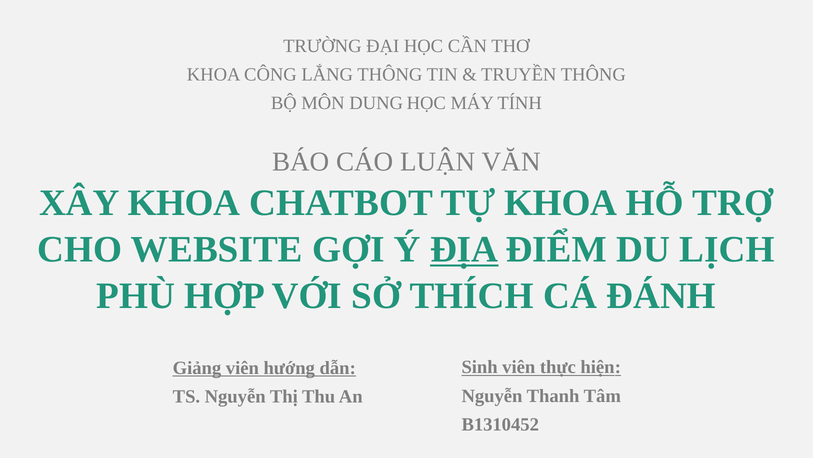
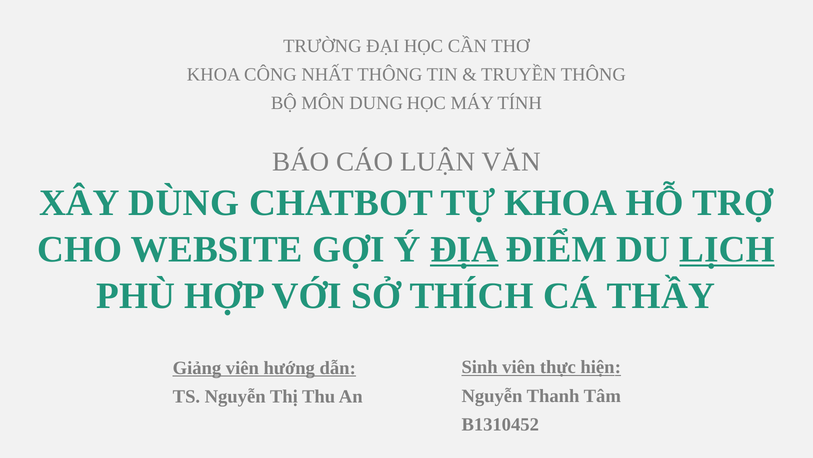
LẮNG: LẮNG -> NHẤT (327, 74)
XÂY KHOA: KHOA -> DÙNG (184, 202)
LỊCH underline: none -> present (727, 249)
ĐÁNH: ĐÁNH -> THẦY (661, 296)
